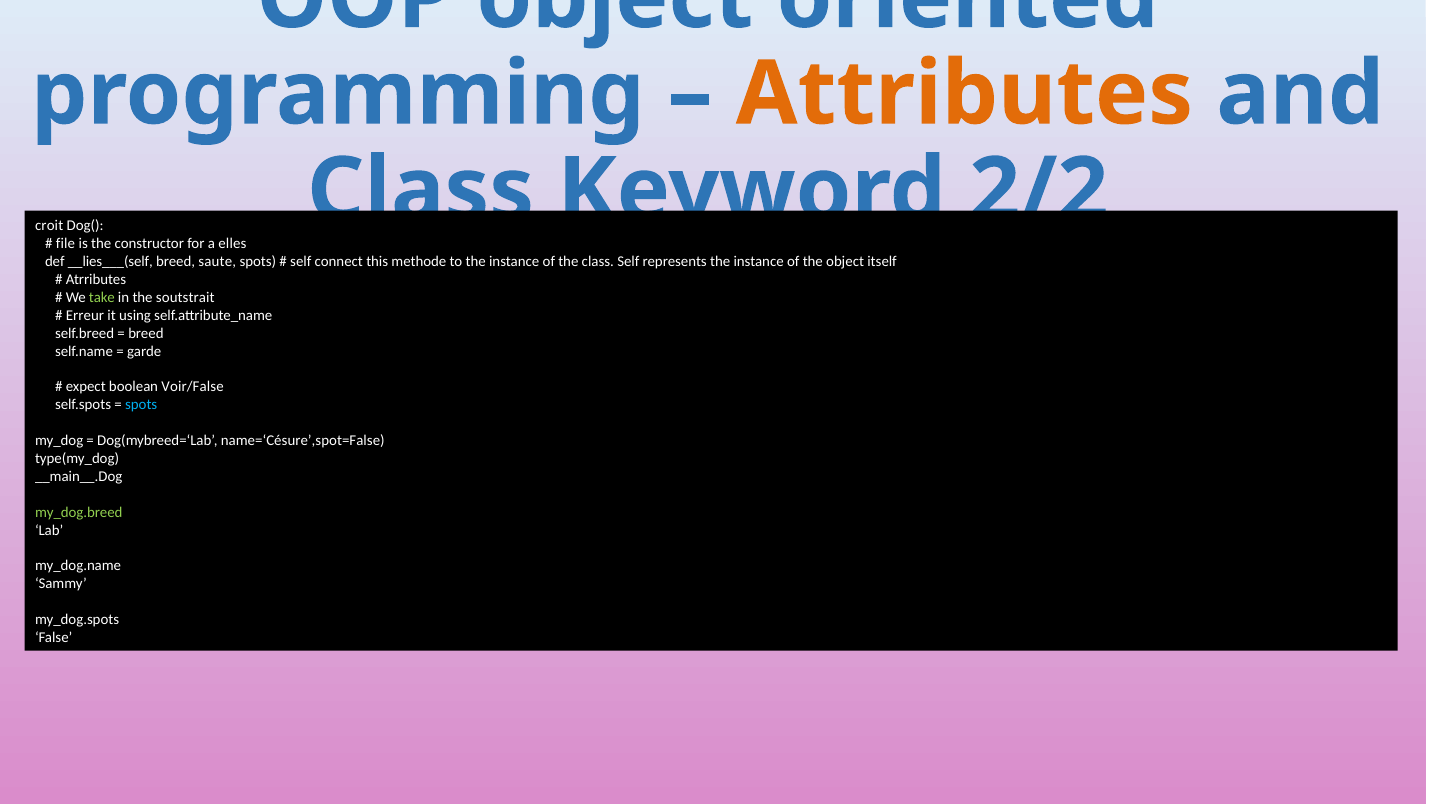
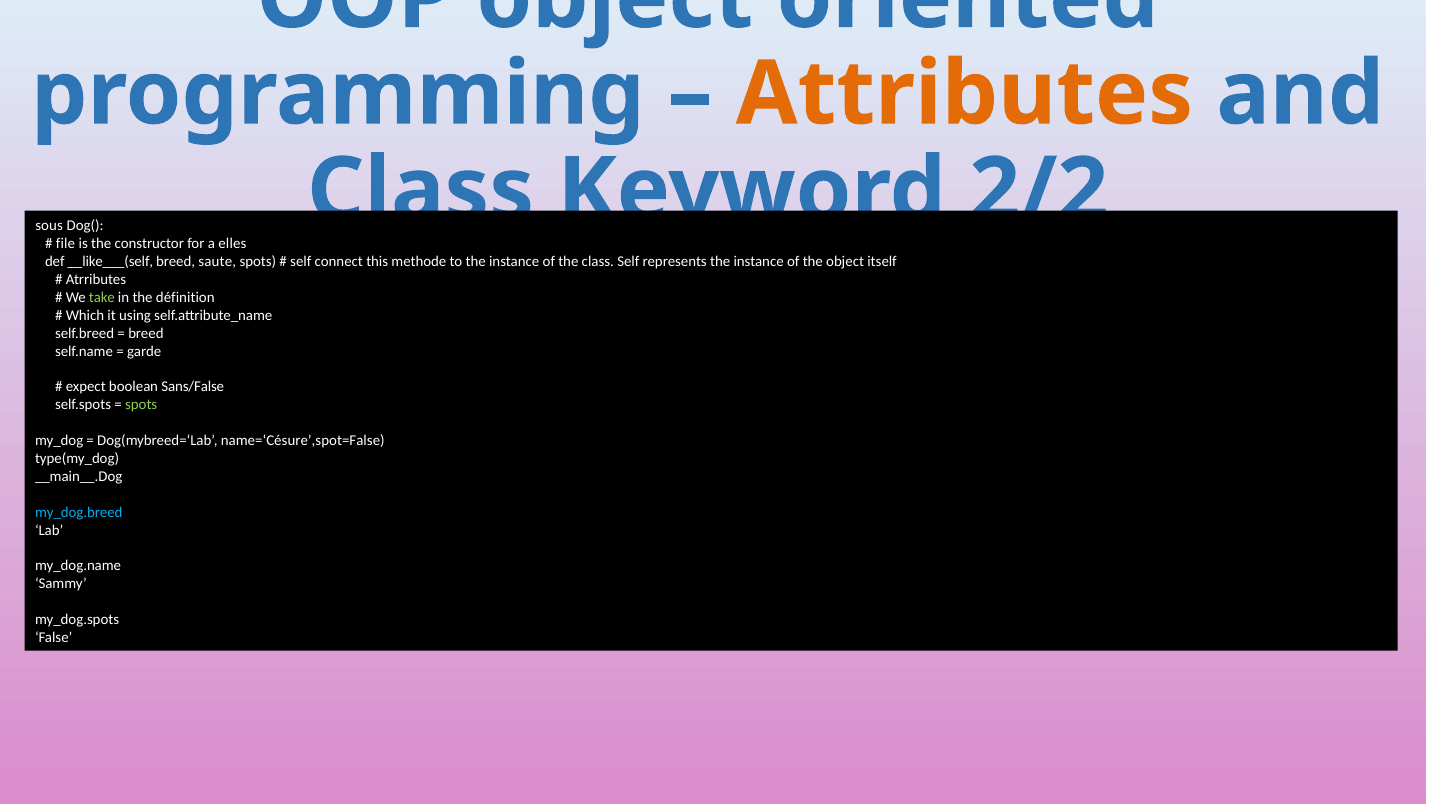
croit: croit -> sous (49, 226)
__lies___(self: __lies___(self -> __like___(self (110, 262)
soutstrait: soutstrait -> définition (185, 297)
Erreur: Erreur -> Which (85, 315)
Voir/False: Voir/False -> Sans/False (193, 387)
spots colour: light blue -> light green (141, 405)
my_dog.breed colour: light green -> light blue (79, 512)
